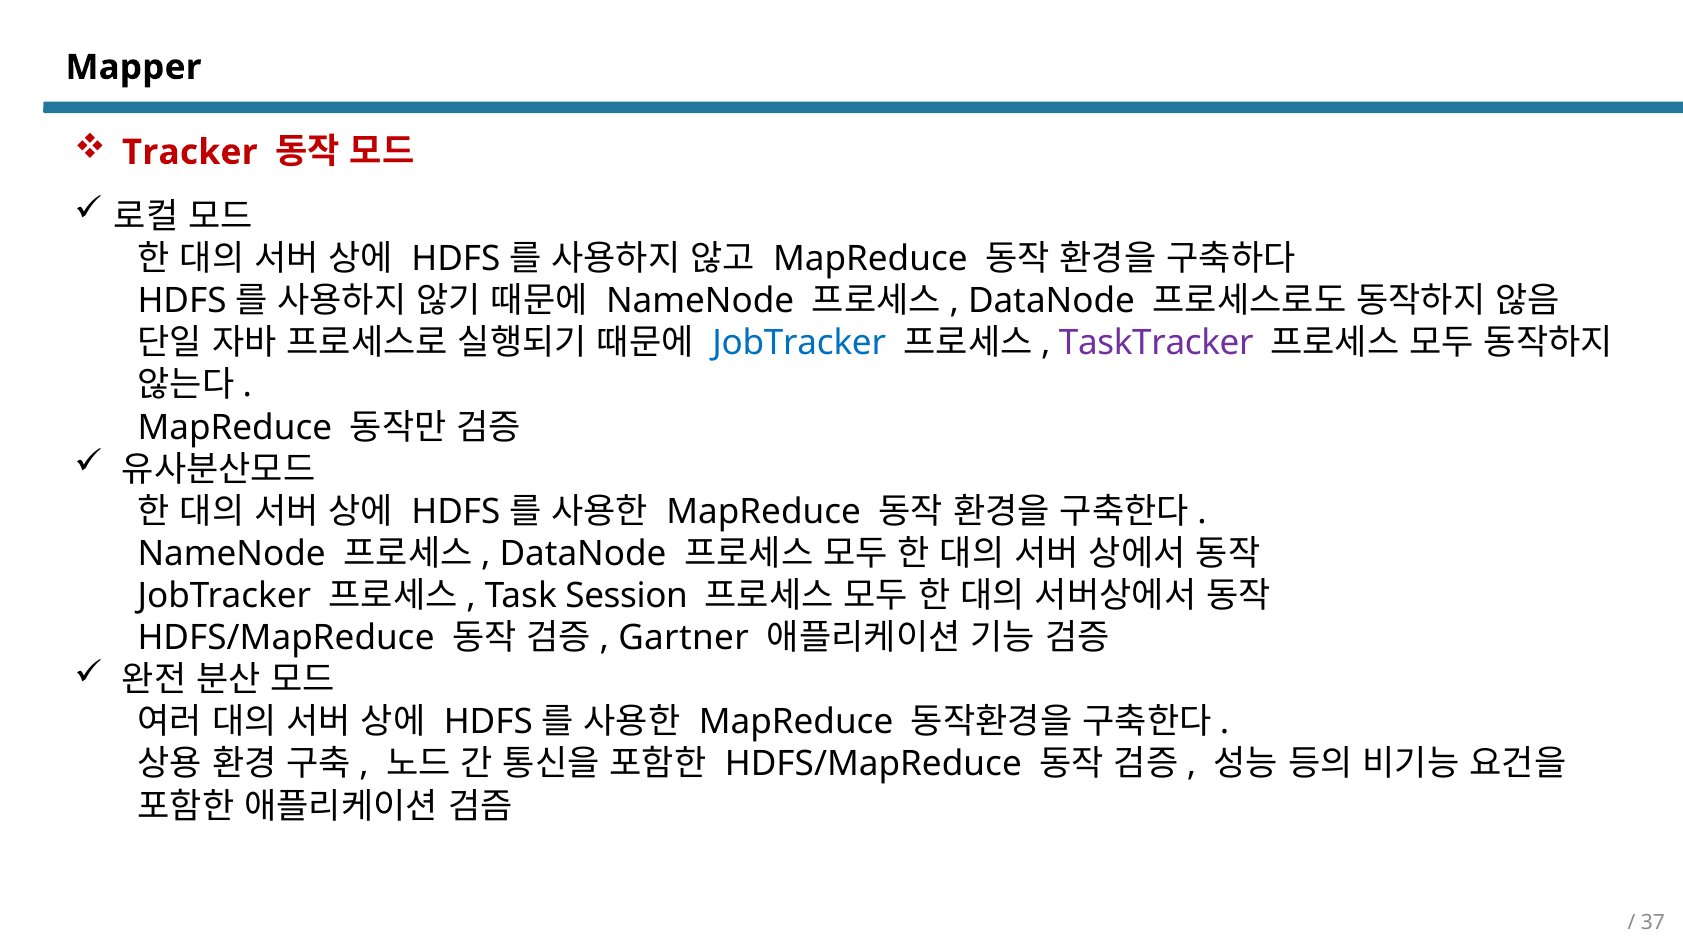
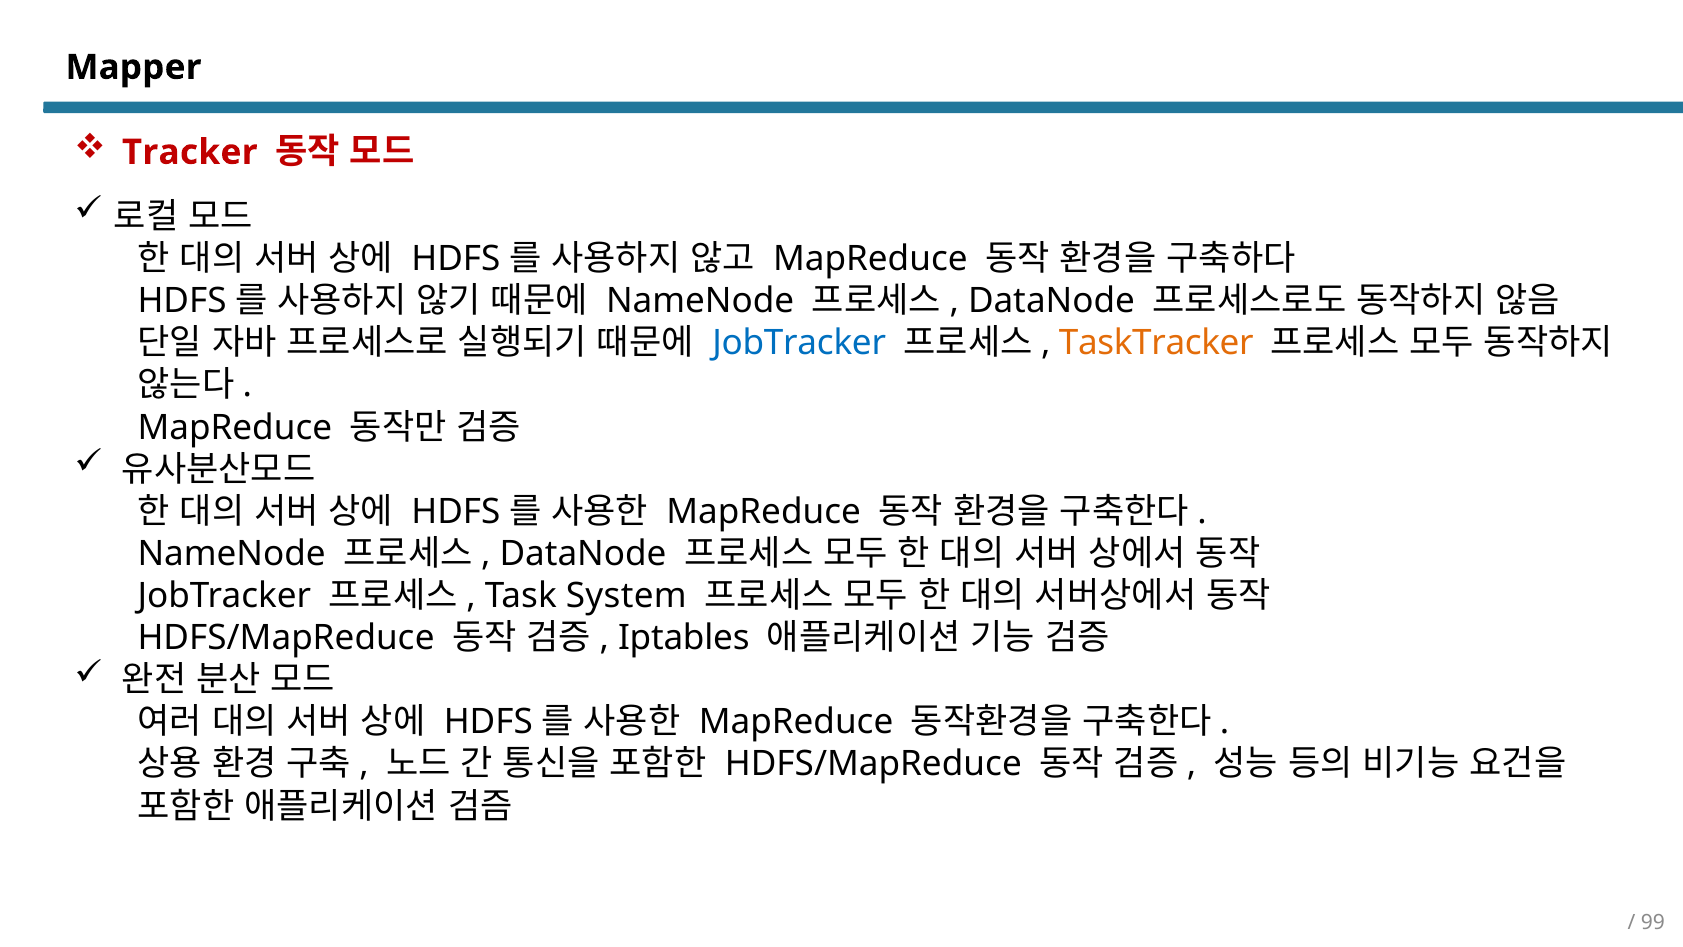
TaskTracker colour: purple -> orange (1156, 343)
Session: Session -> System (626, 596)
Gartner: Gartner -> Iptables (684, 638)
37: 37 -> 99 (1653, 922)
